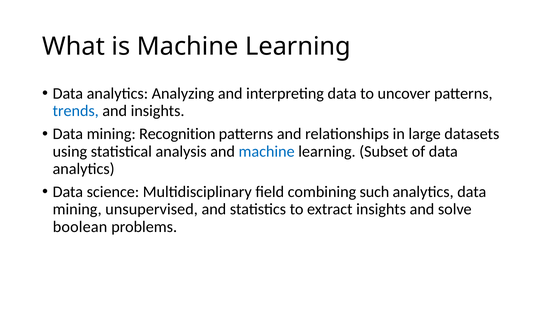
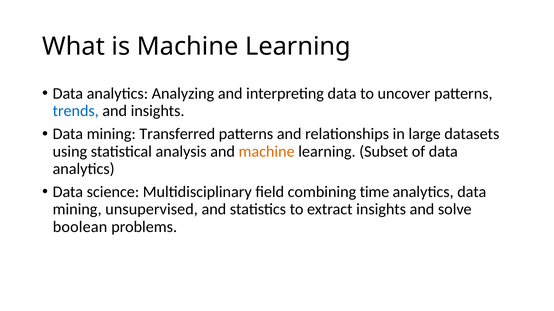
Recognition: Recognition -> Transferred (177, 134)
machine colour: blue -> orange (267, 152)
such: such -> time (374, 192)
